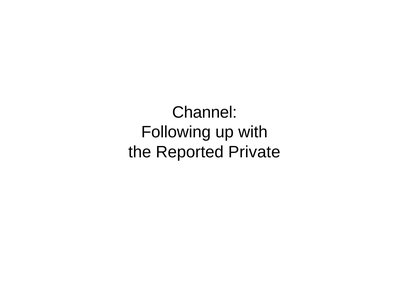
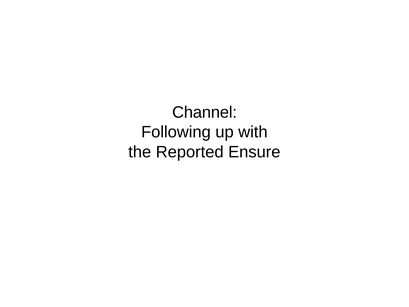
Private: Private -> Ensure (254, 152)
